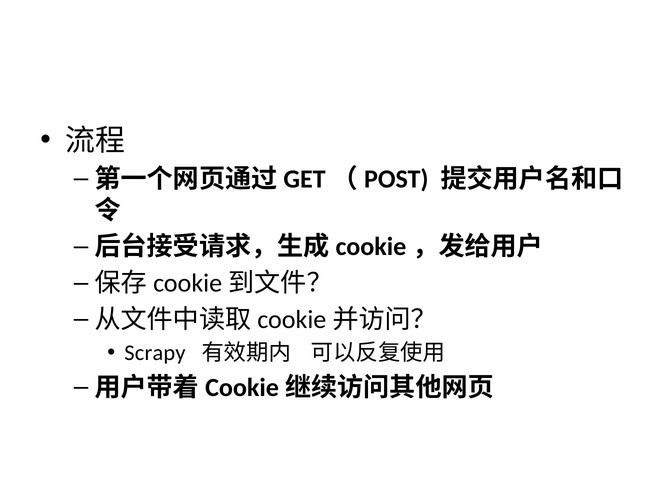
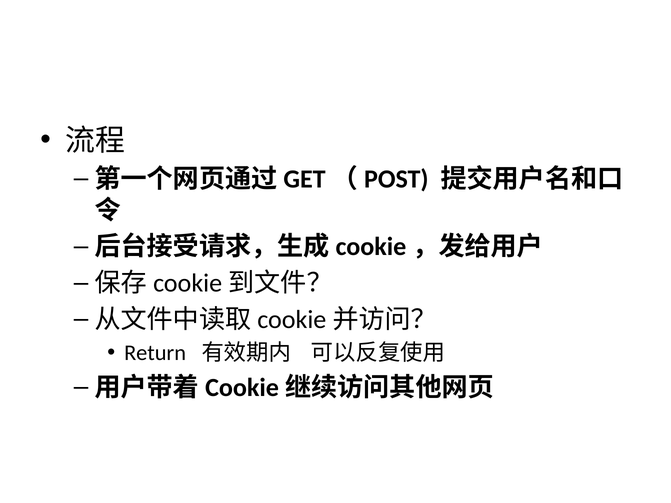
Scrapy: Scrapy -> Return (155, 353)
